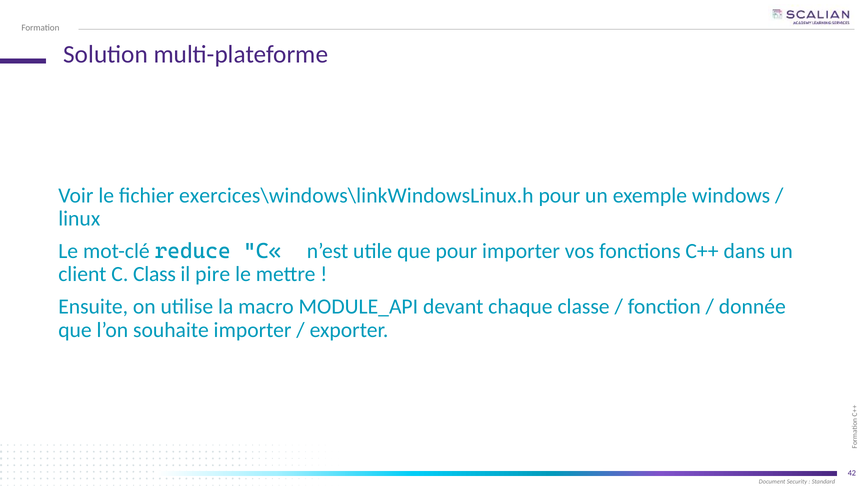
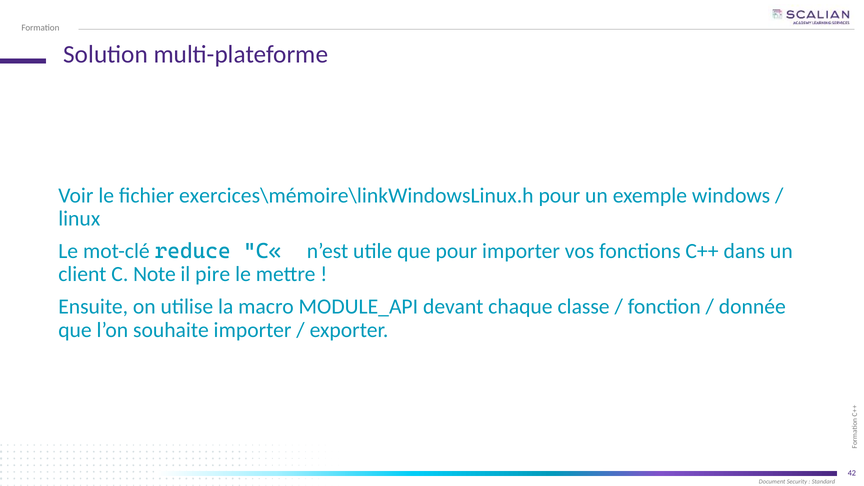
exercices\windows\linkWindowsLinux.h: exercices\windows\linkWindowsLinux.h -> exercices\mémoire\linkWindowsLinux.h (356, 195)
Class: Class -> Note (154, 274)
